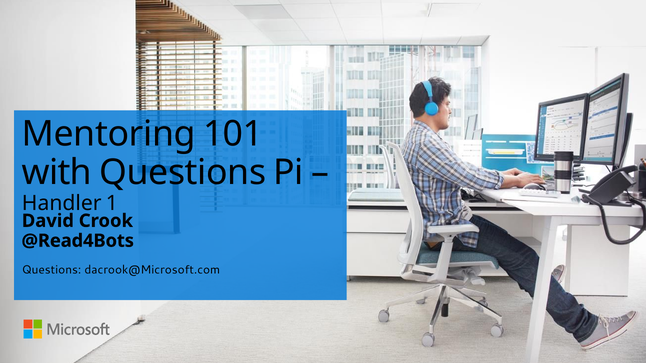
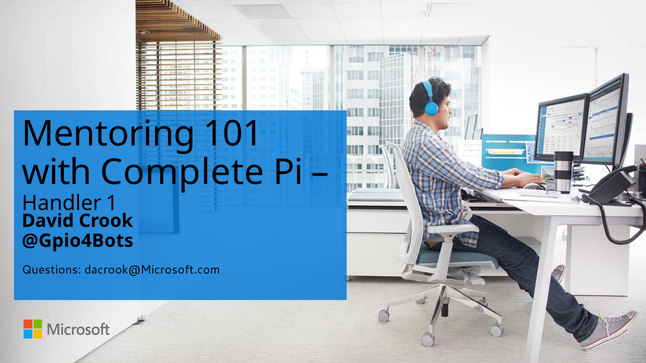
with Questions: Questions -> Complete (182, 173)
@Read4Bots: @Read4Bots -> @Gpio4Bots (78, 241)
